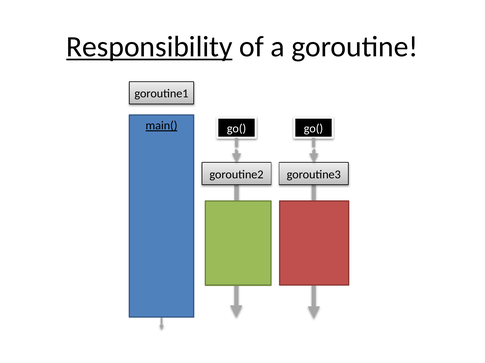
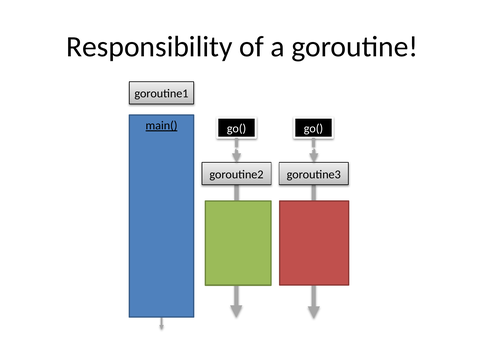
Responsibility underline: present -> none (149, 47)
